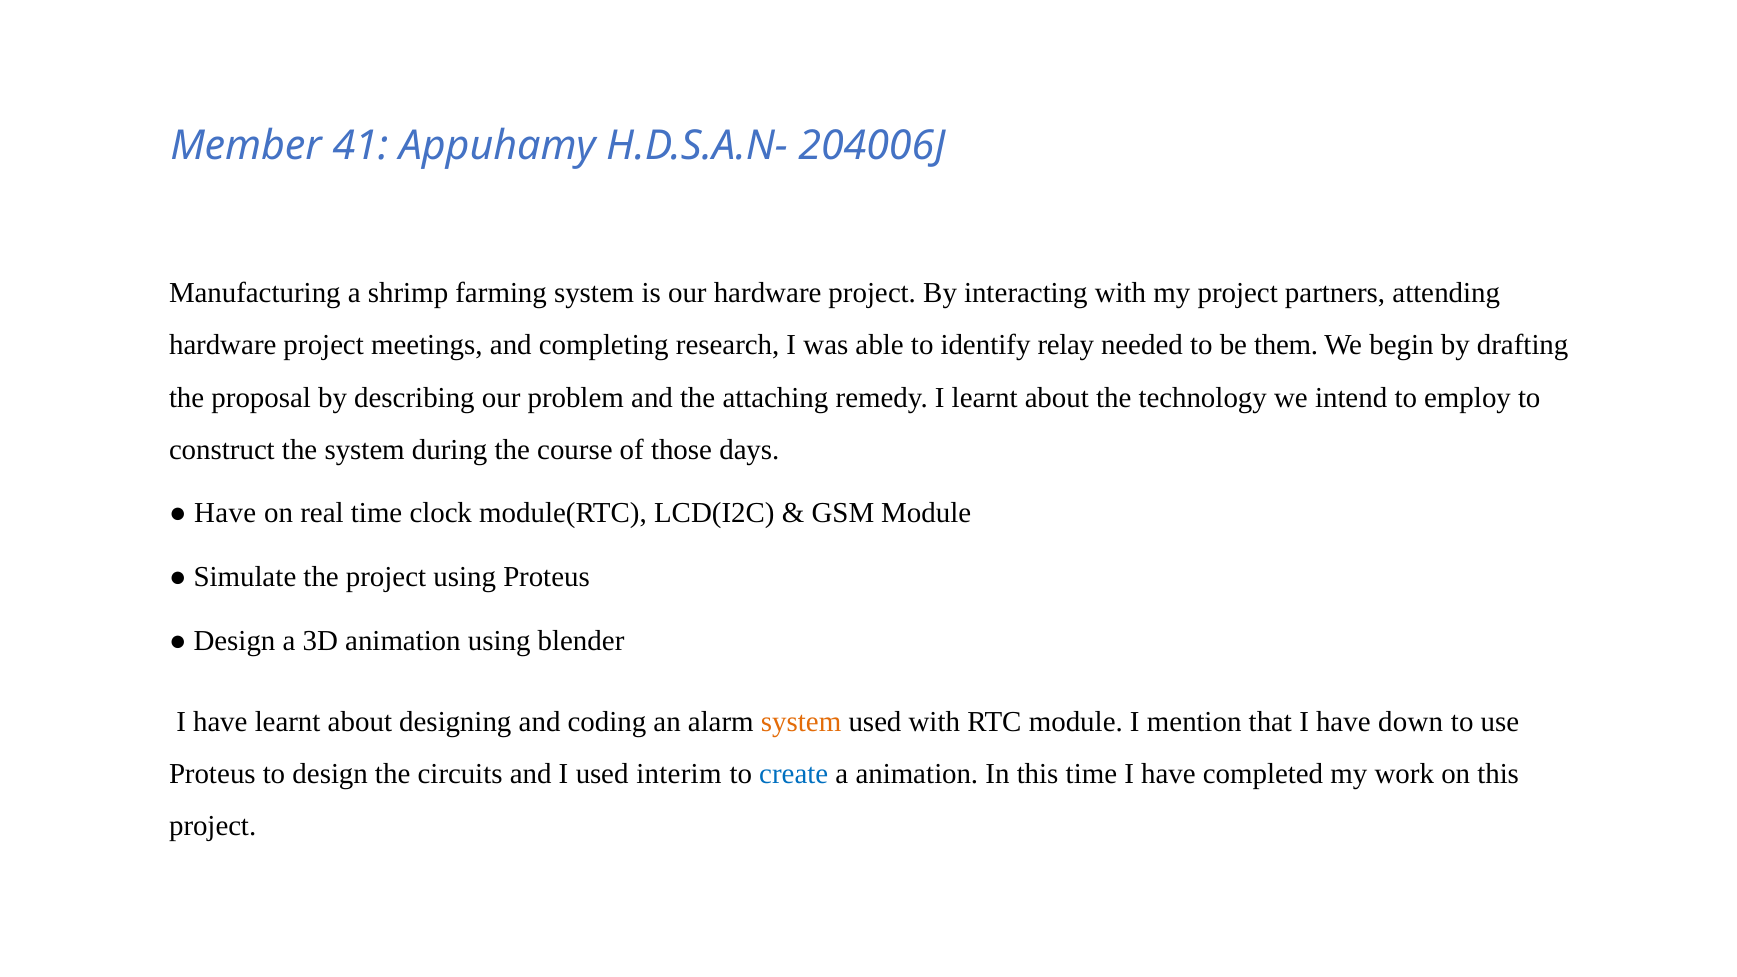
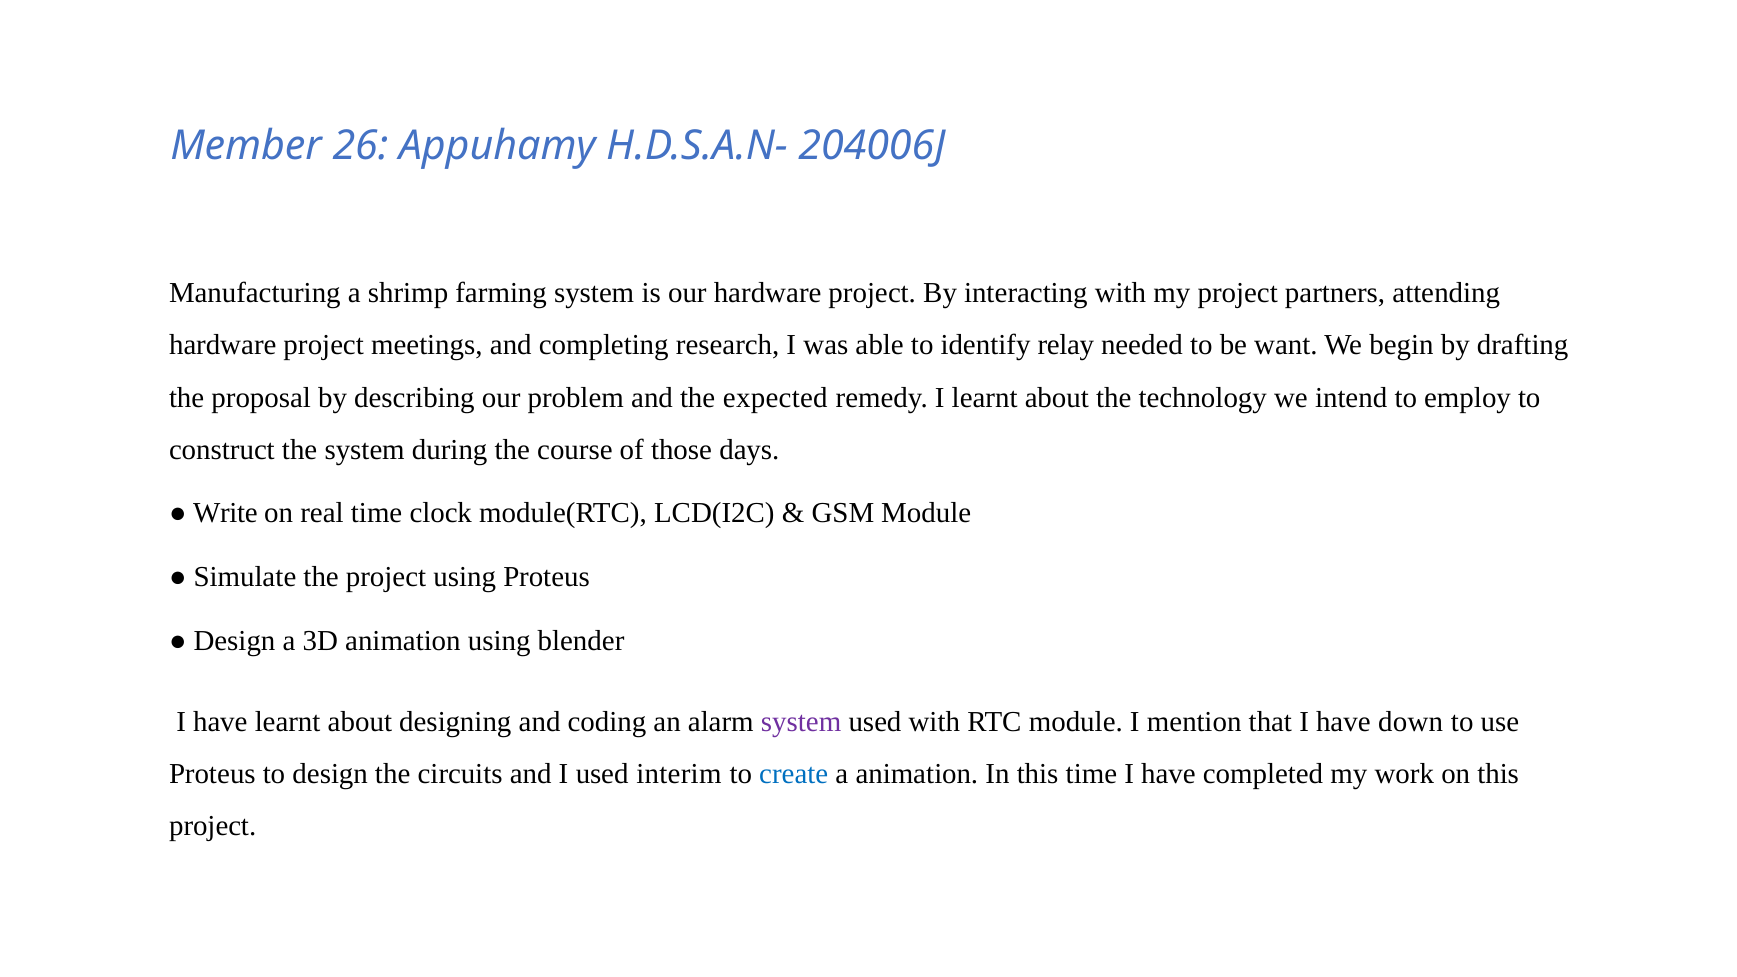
41: 41 -> 26 (360, 146)
them: them -> want (1286, 345)
attaching: attaching -> expected (775, 398)
Have: Have -> Write (225, 513)
system colour: orange -> purple (801, 722)
